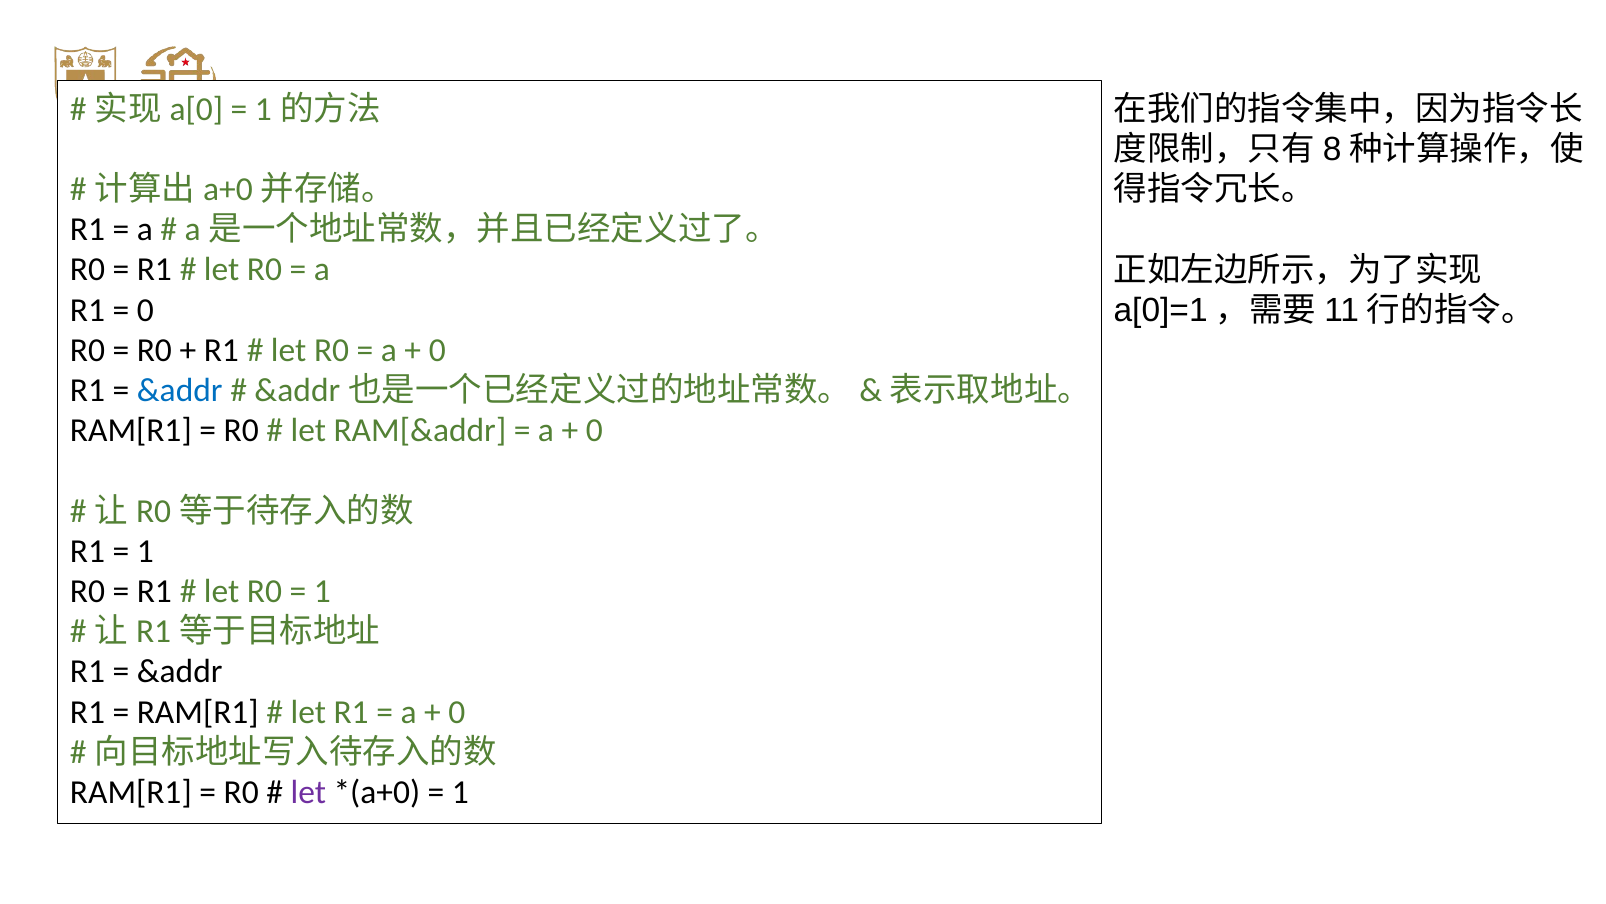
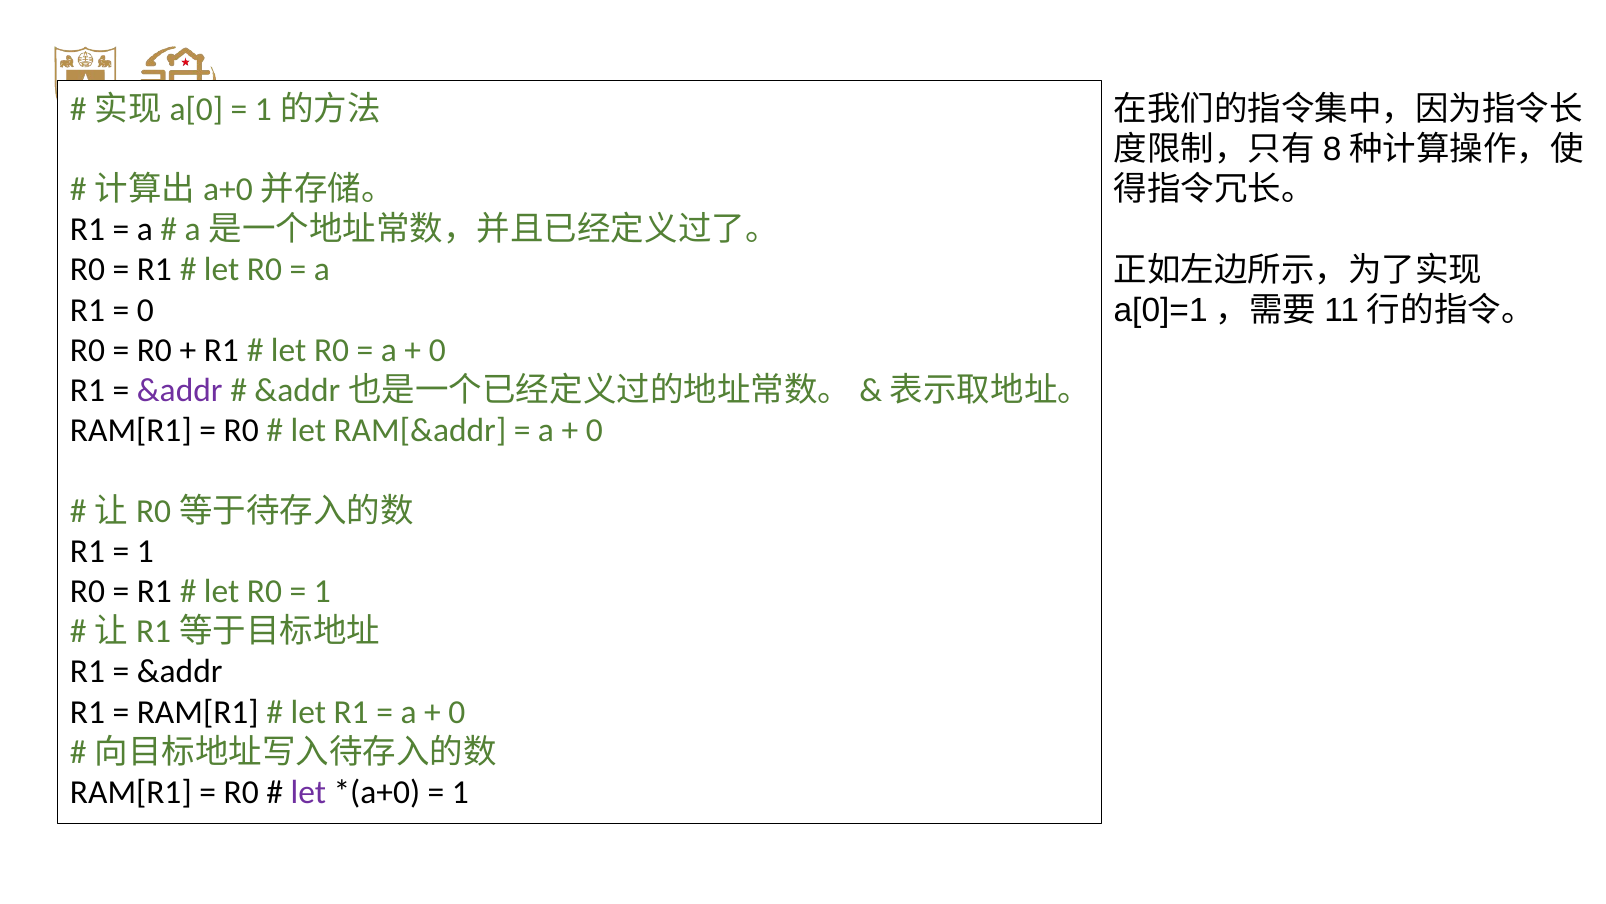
&addr colour: blue -> purple (180, 390)
